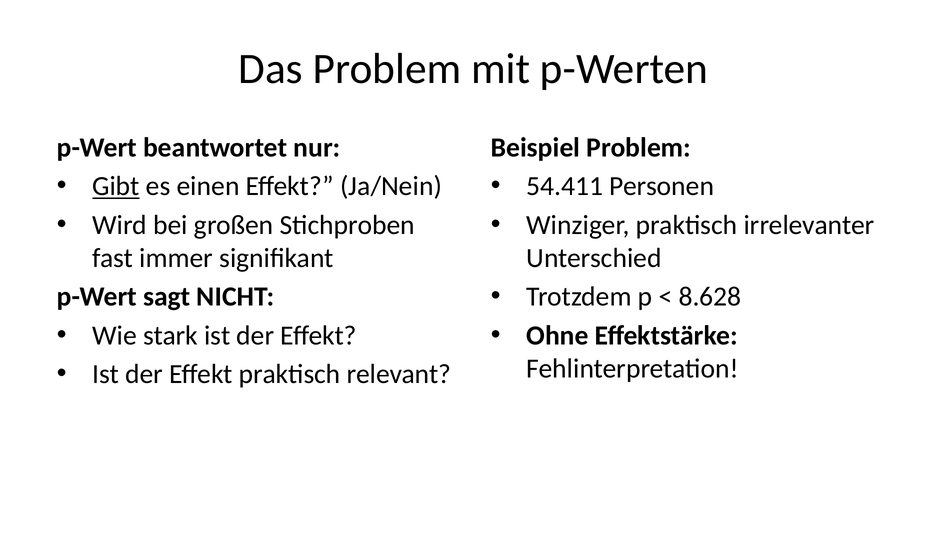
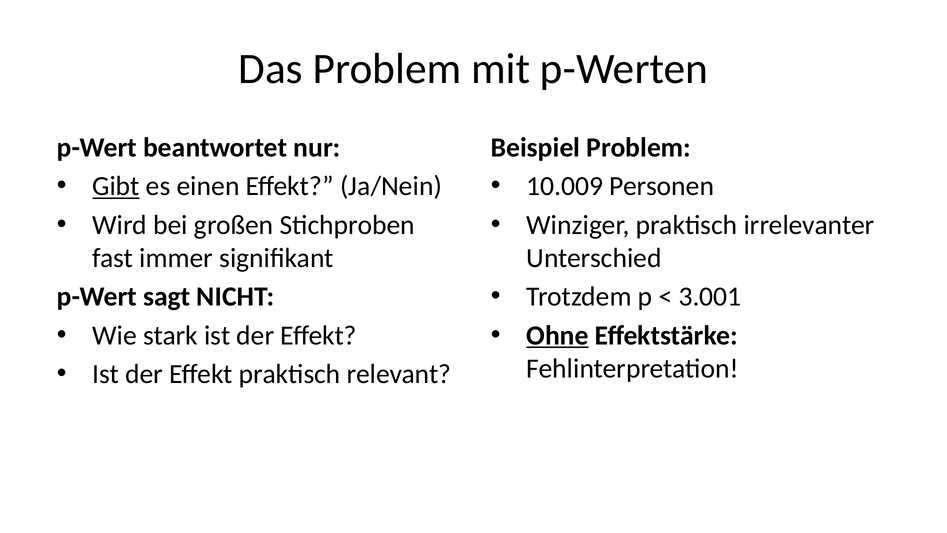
54.411: 54.411 -> 10.009 (565, 186)
8.628: 8.628 -> 3.001 (710, 297)
Ohne underline: none -> present (557, 335)
